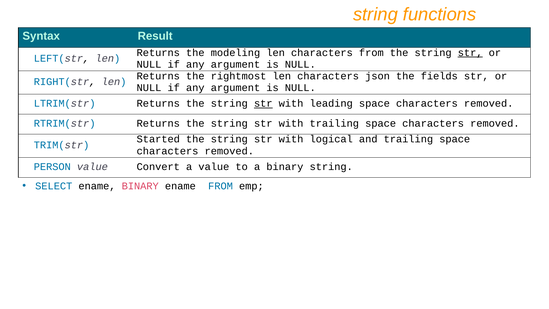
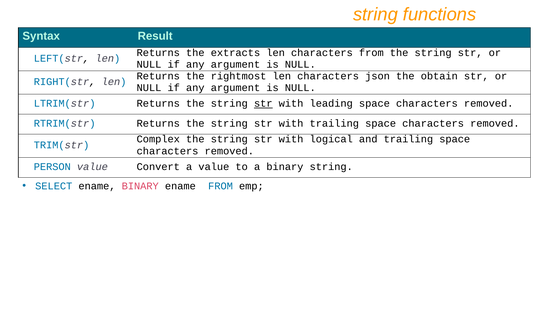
modeling: modeling -> extracts (235, 53)
str underline: present -> none (470, 53)
fields: fields -> obtain (439, 76)
Started: Started -> Complex (158, 139)
